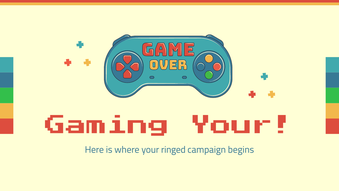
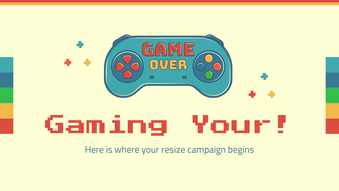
ringed: ringed -> resize (173, 150)
